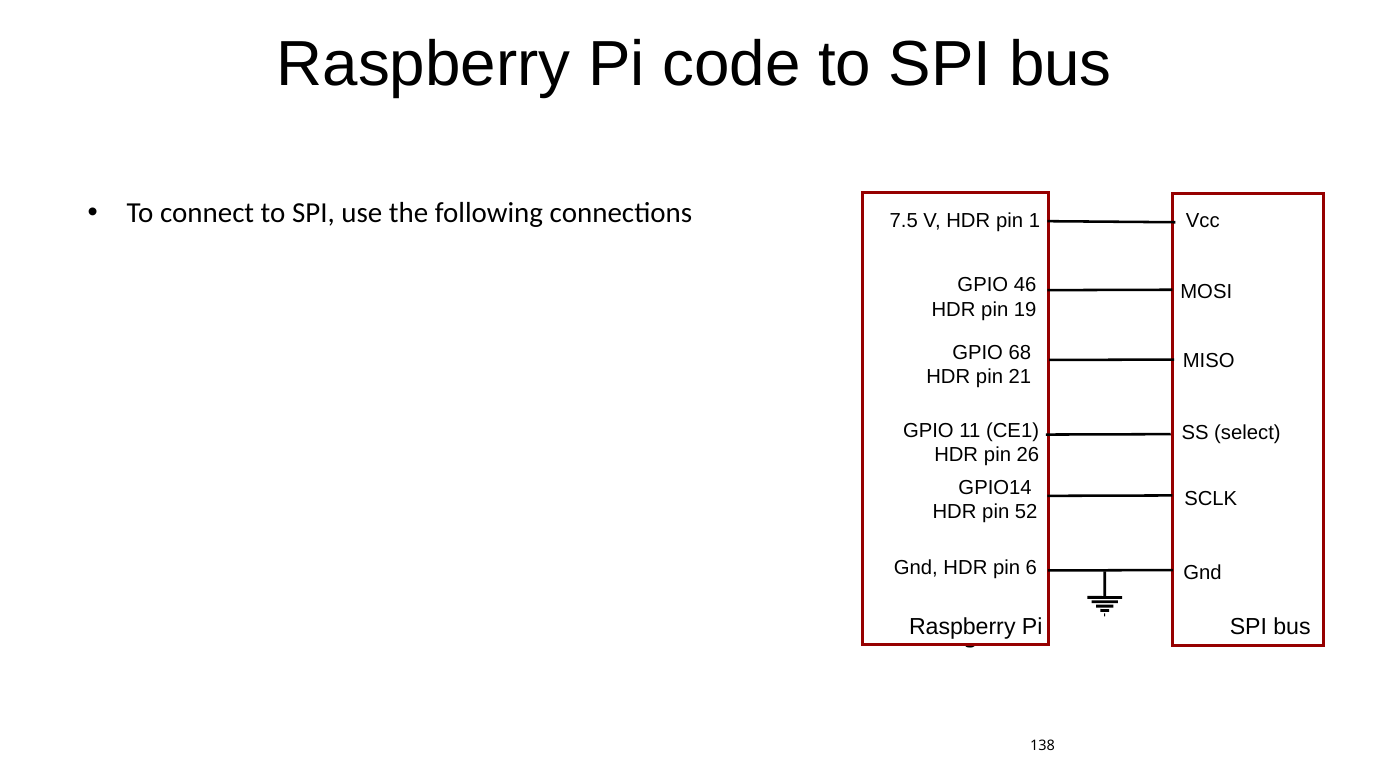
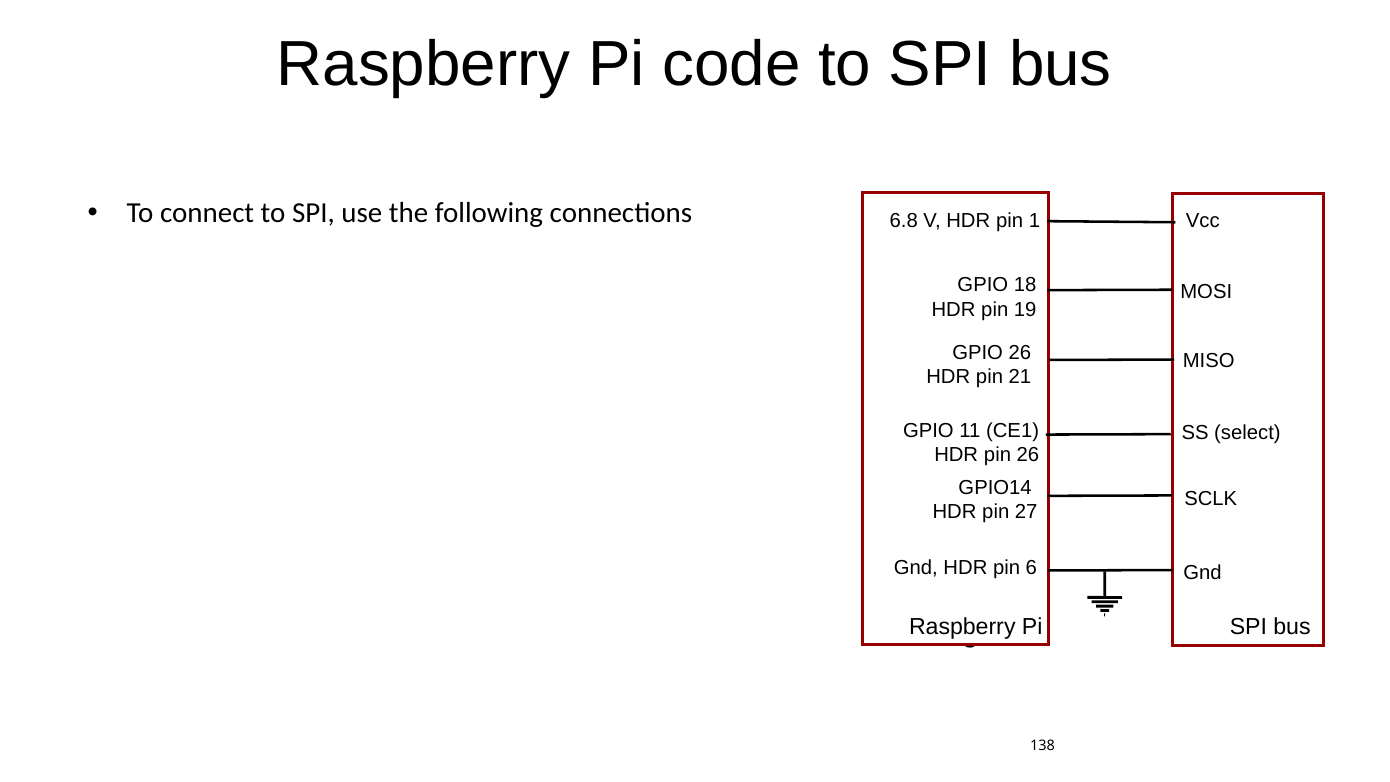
7.5: 7.5 -> 6.8 (904, 221)
46: 46 -> 18 (1025, 285)
GPIO 68: 68 -> 26 (1020, 353)
52: 52 -> 27 (1026, 512)
